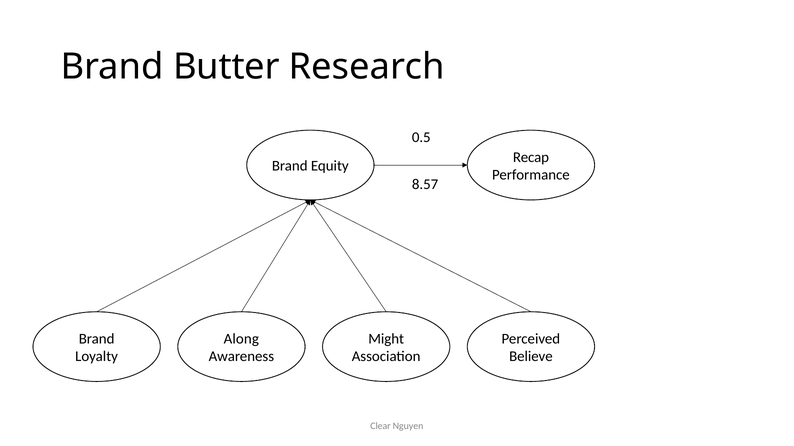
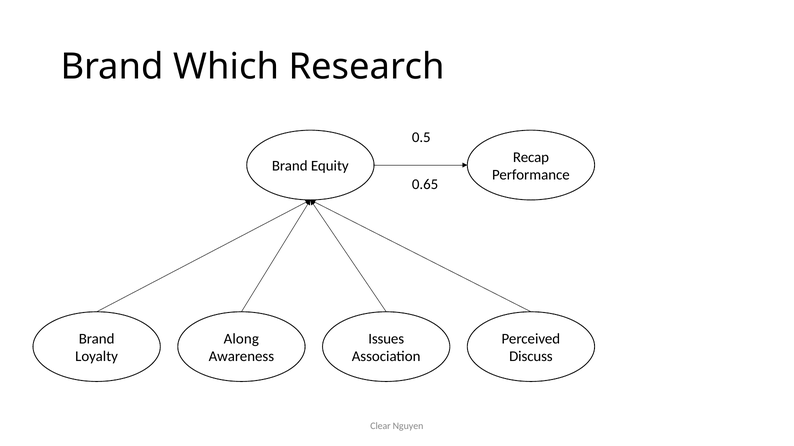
Butter: Butter -> Which (226, 67)
8.57: 8.57 -> 0.65 (425, 184)
Might: Might -> Issues (386, 339)
Believe: Believe -> Discuss (531, 357)
